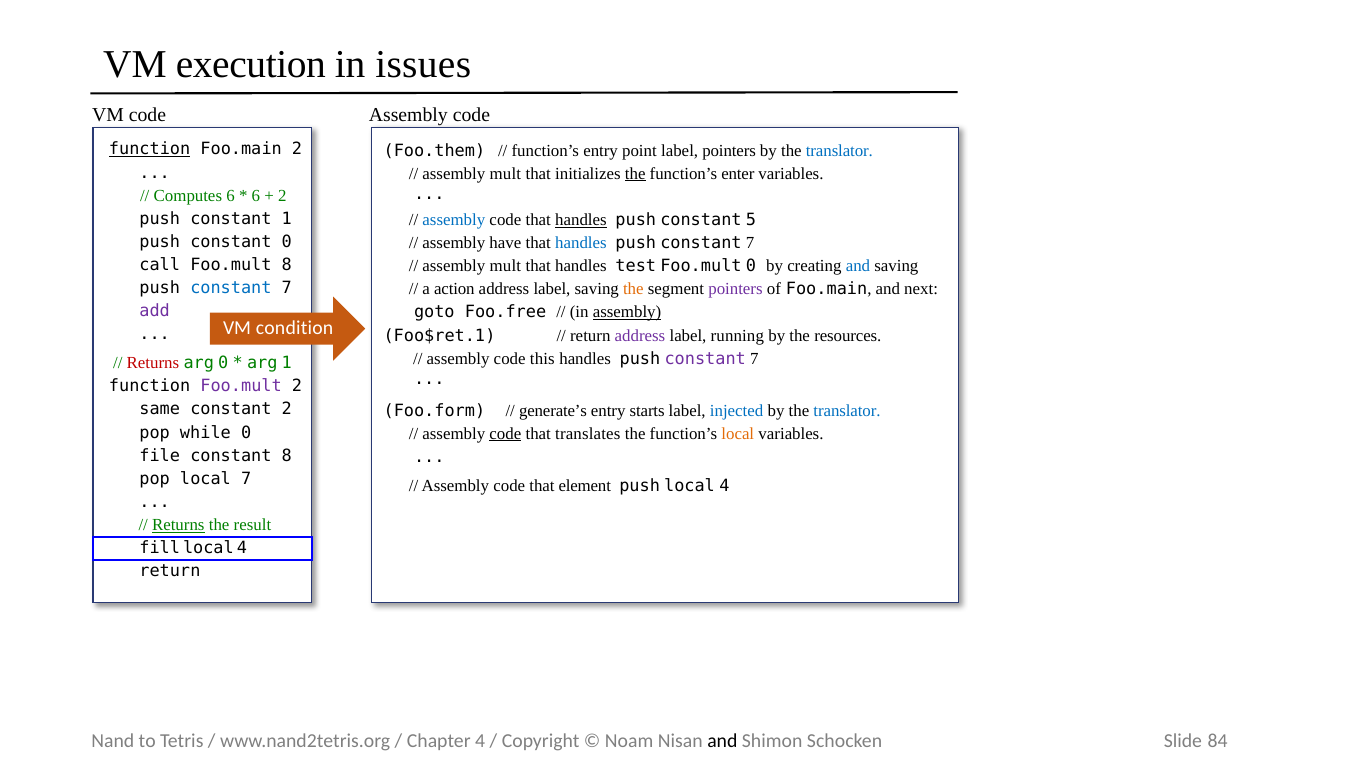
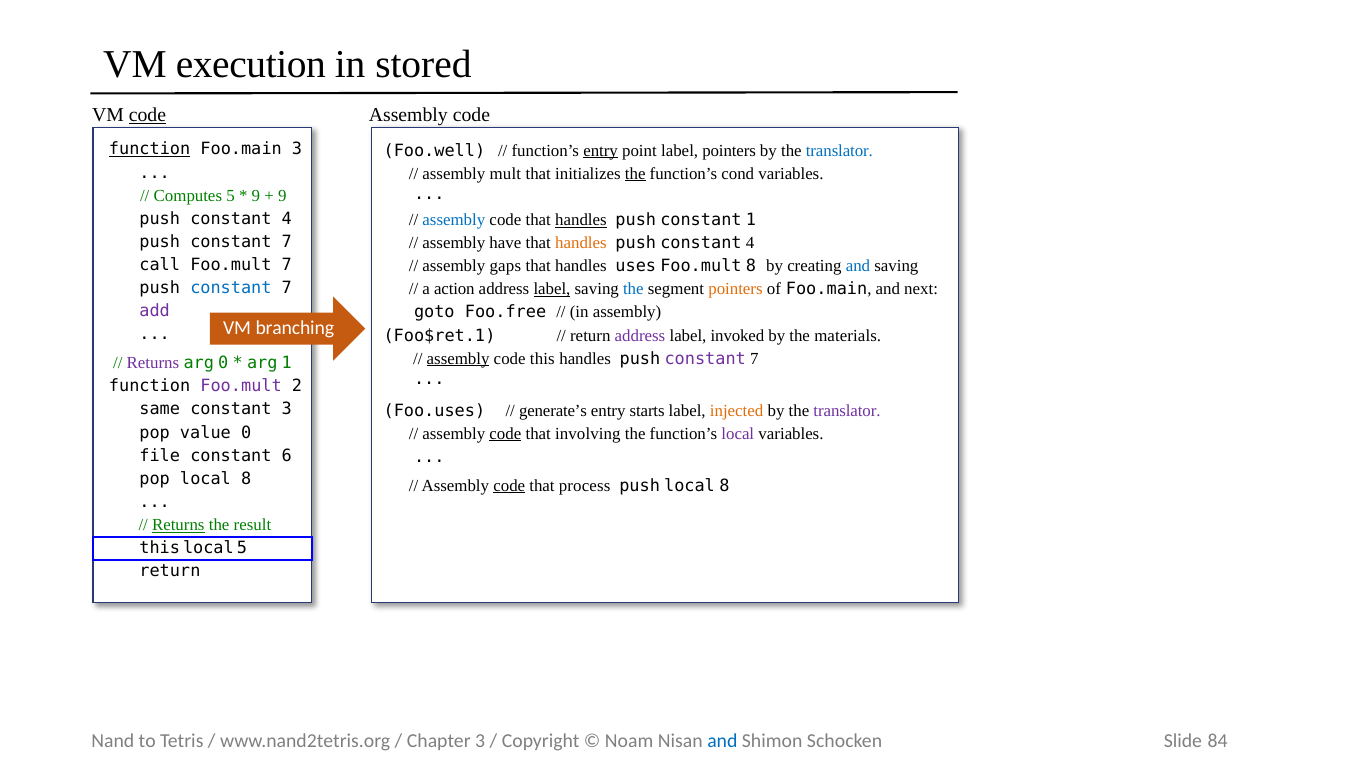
issues: issues -> stored (423, 65)
code underline: none -> present (147, 115)
Foo.main 2: 2 -> 3 (297, 149)
Foo.them: Foo.them -> Foo.well (434, 151)
entry underline: none -> present (601, 151)
enter: enter -> cond (738, 174)
Computes 6: 6 -> 5 (231, 196)
6: 6 -> 9 (256, 196)
2: 2 -> 9 (282, 196)
1: 1 -> 4 (287, 219)
constant 5: 5 -> 1 (751, 220)
0: 0 -> 7 (287, 242)
handles colour: blue -> orange (581, 243)
7: 7 -> 4 (750, 243)
Foo.mult 8: 8 -> 7 (287, 265)
mult: mult -> gaps (505, 266)
test: test -> uses (636, 266)
Foo.mult 0: 0 -> 8 (751, 266)
label underline: none -> present (552, 289)
the colour: orange -> blue (633, 289)
pointers colour: purple -> orange (735, 289)
assembly underline: present -> none (627, 312)
condition: condition -> branching (295, 328)
running: running -> invoked (737, 336)
resources: resources -> materials (848, 336)
assembly underline: none -> present (458, 359)
Returns colour: red -> purple (153, 363)
constant 2: 2 -> 3 (287, 409)
Foo.form: Foo.form -> Foo.uses (434, 411)
injected colour: blue -> orange (737, 411)
translator colour: blue -> purple (847, 411)
while: while -> value (205, 433)
translates: translates -> involving (588, 434)
local colour: orange -> purple (738, 434)
constant 8: 8 -> 6 (287, 456)
pop local 7: 7 -> 8 (246, 479)
code underline: none -> present (509, 486)
element: element -> process (585, 486)
push local 4: 4 -> 8 (724, 486)
fill: fill -> this (160, 548)
4: 4 -> 5 (242, 548)
4: 4 -> 3 (480, 741)
and colour: black -> blue (722, 741)
